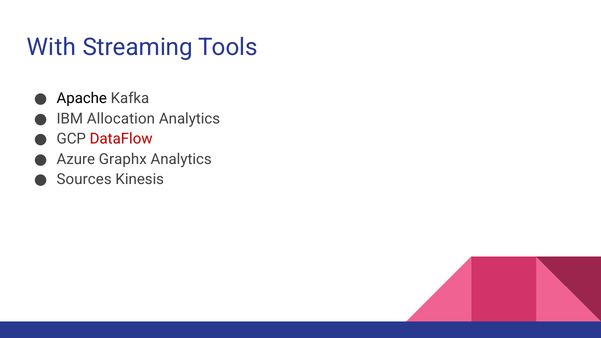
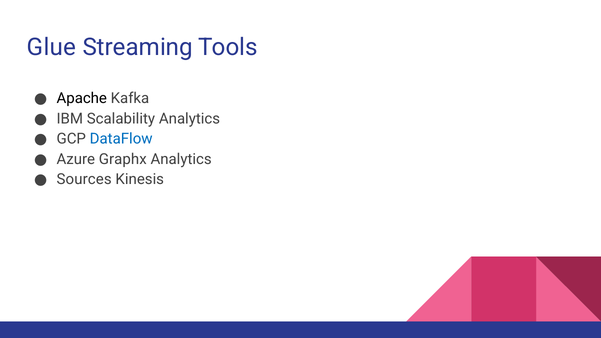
With: With -> Glue (51, 48)
Allocation: Allocation -> Scalability (121, 119)
DataFlow colour: red -> blue (121, 139)
